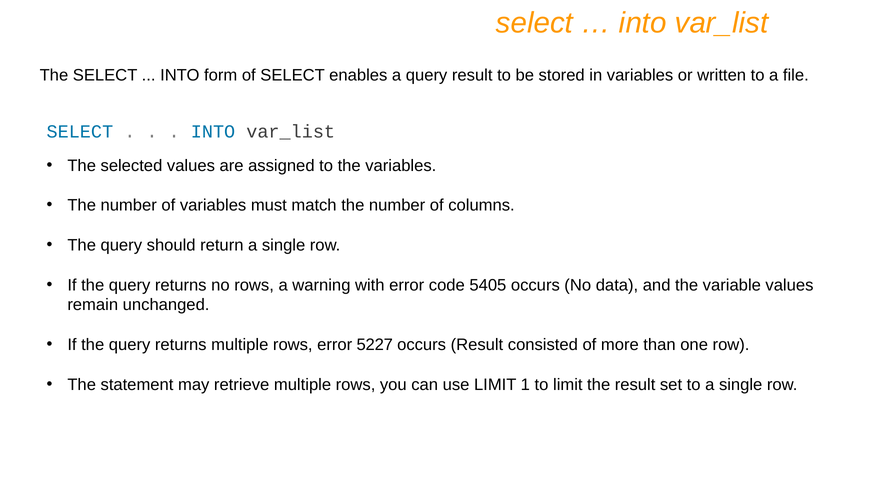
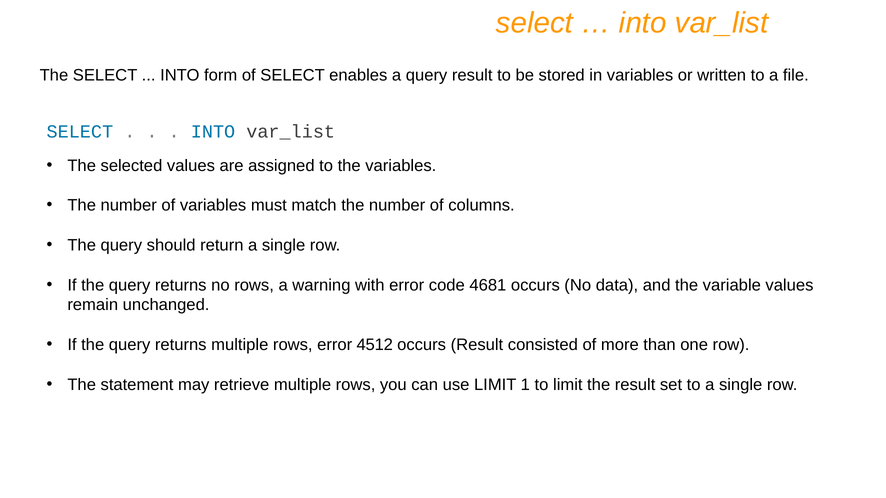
5405: 5405 -> 4681 (488, 285)
5227: 5227 -> 4512 (375, 345)
